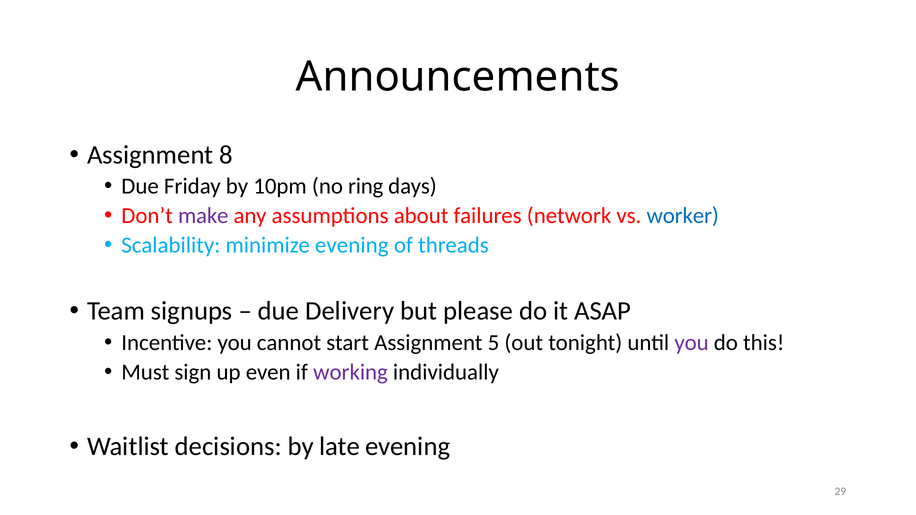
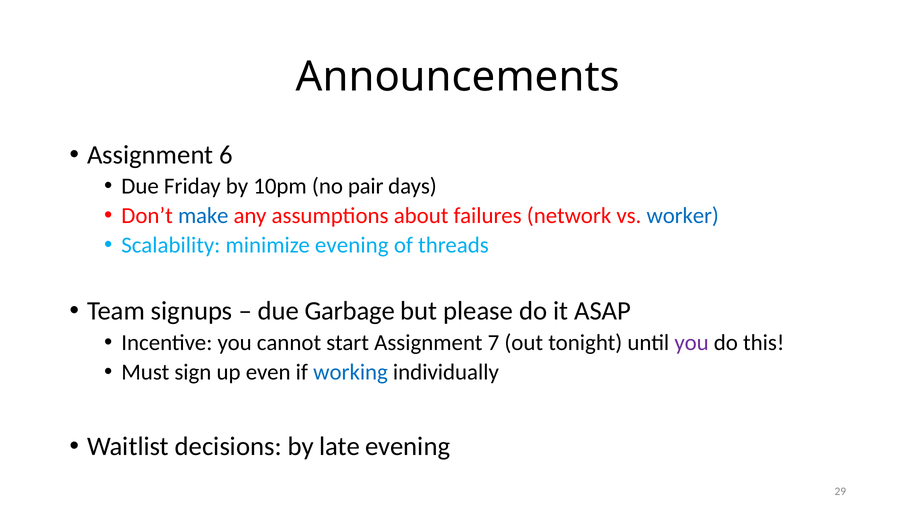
8: 8 -> 6 (226, 155)
ring: ring -> pair (366, 186)
make colour: purple -> blue (203, 216)
Delivery: Delivery -> Garbage (350, 311)
5: 5 -> 7 (493, 343)
working colour: purple -> blue (351, 372)
